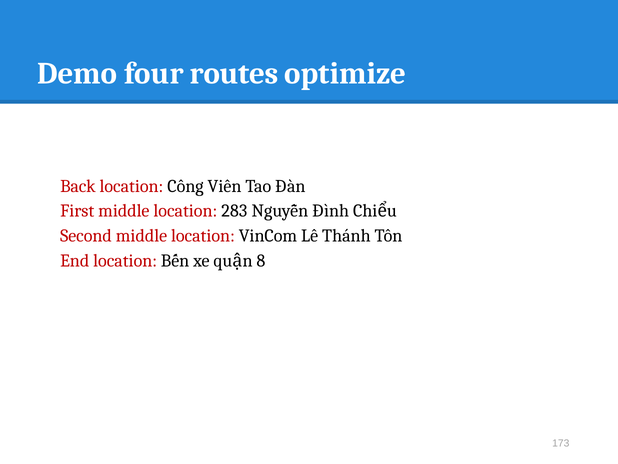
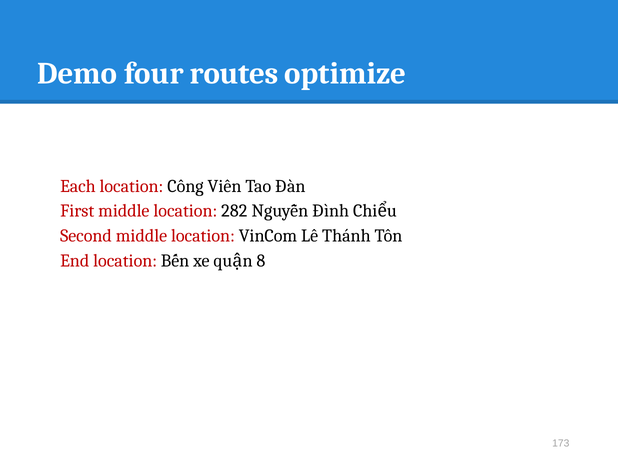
Back: Back -> Each (78, 186)
283: 283 -> 282 (234, 211)
